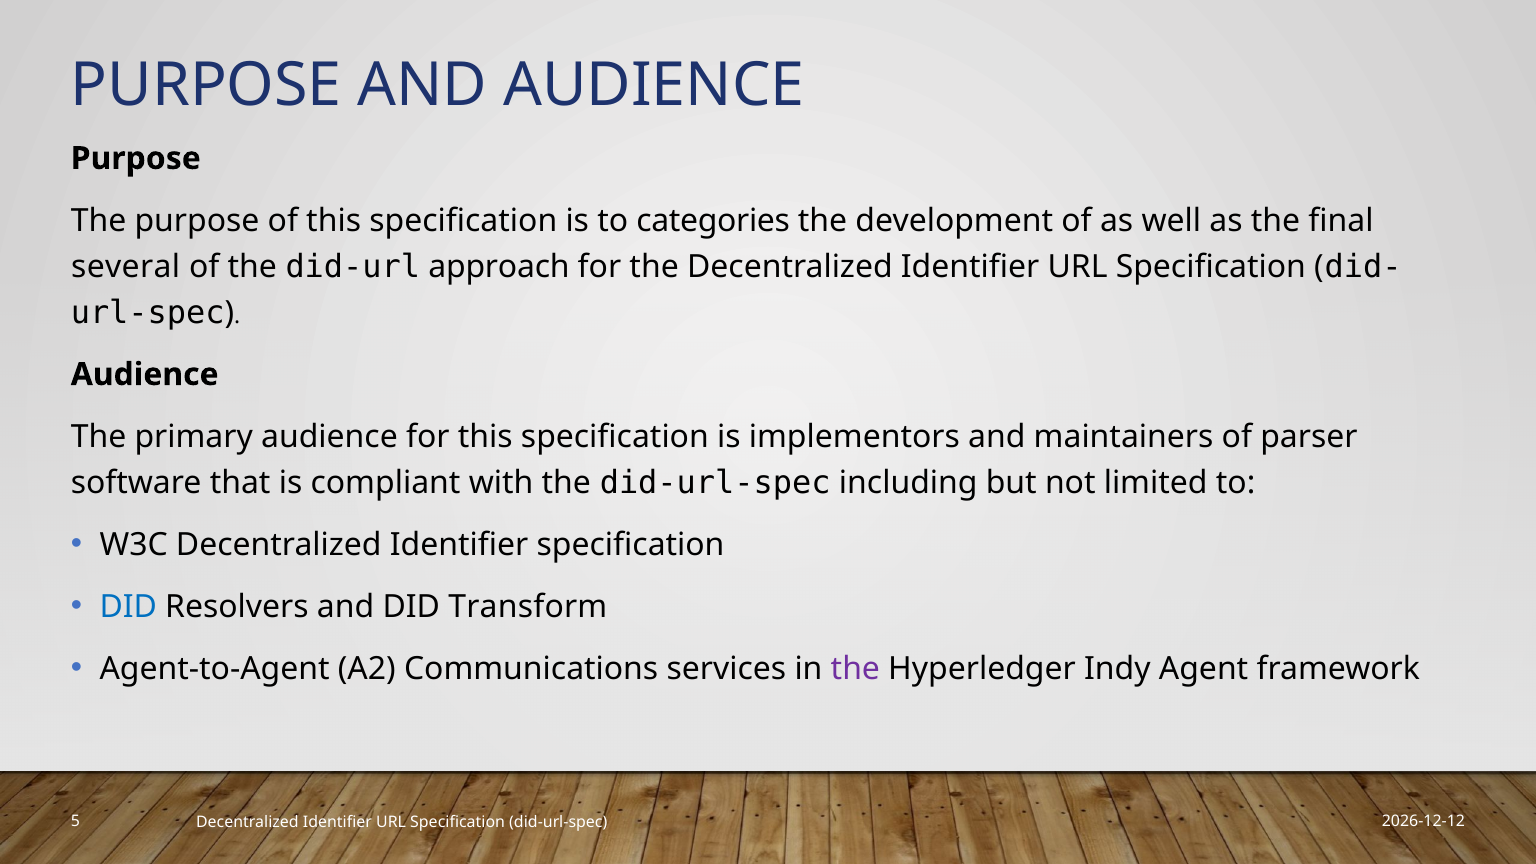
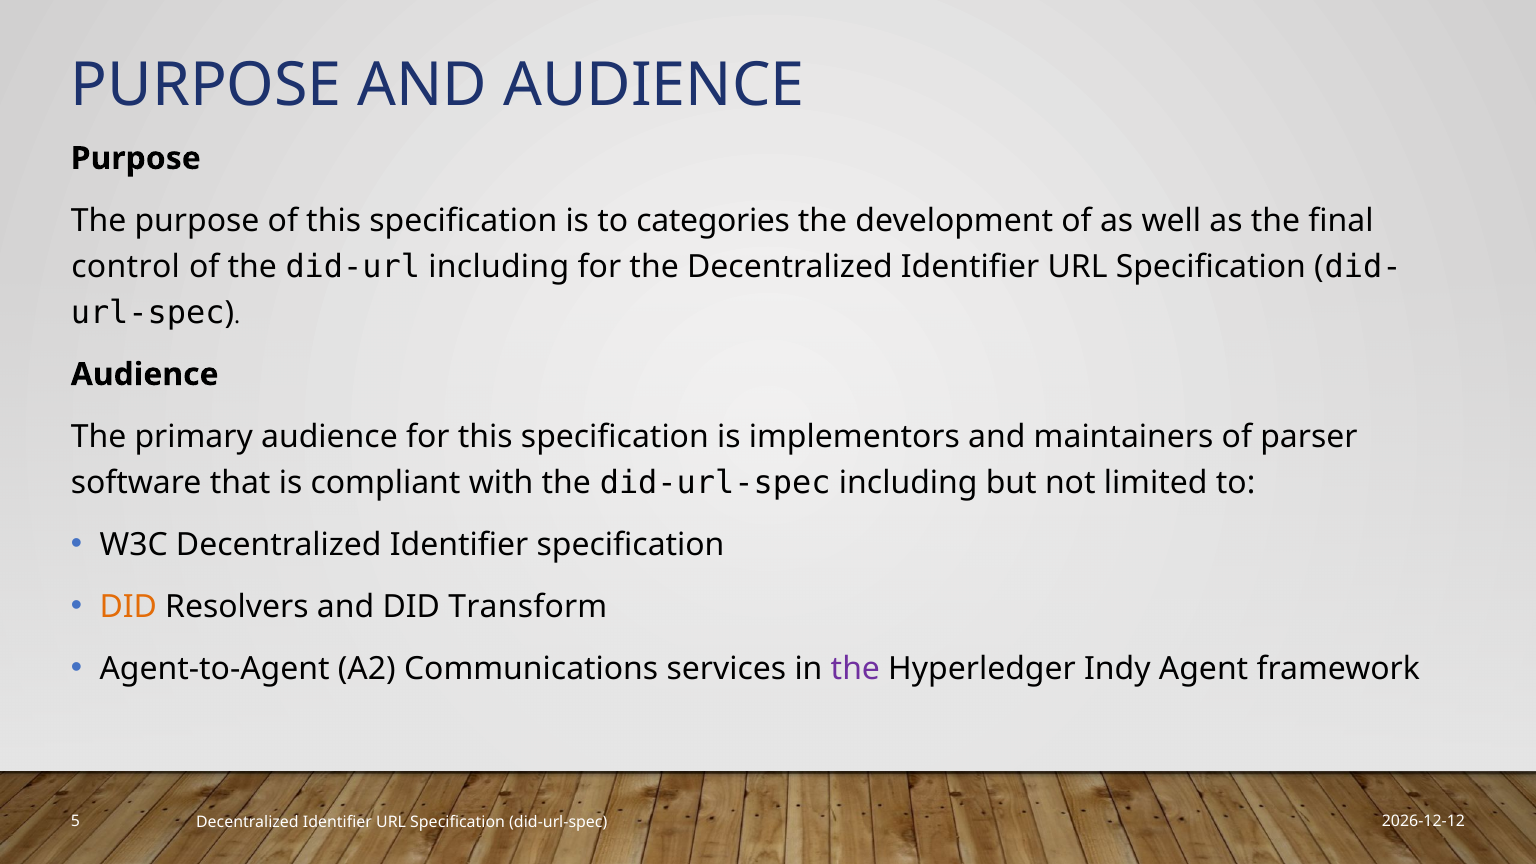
several: several -> control (126, 266)
did-url approach: approach -> including (499, 266)
DID colour: blue -> orange (128, 607)
